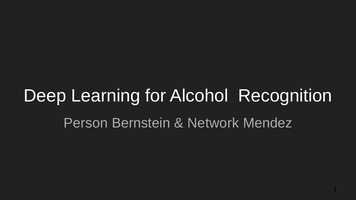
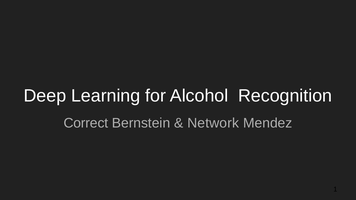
Person: Person -> Correct (86, 123)
